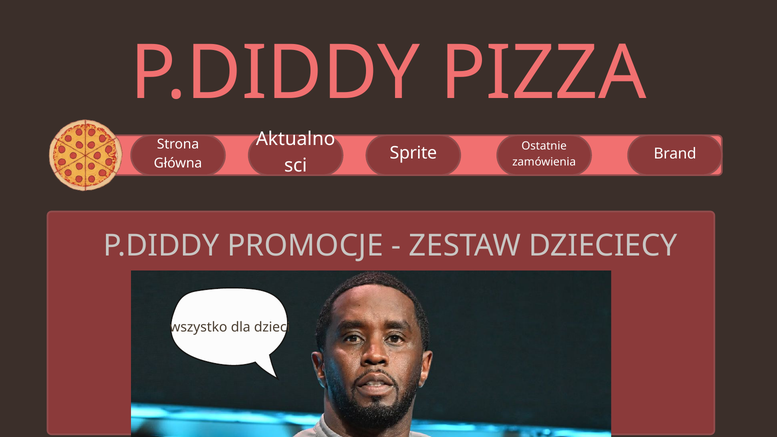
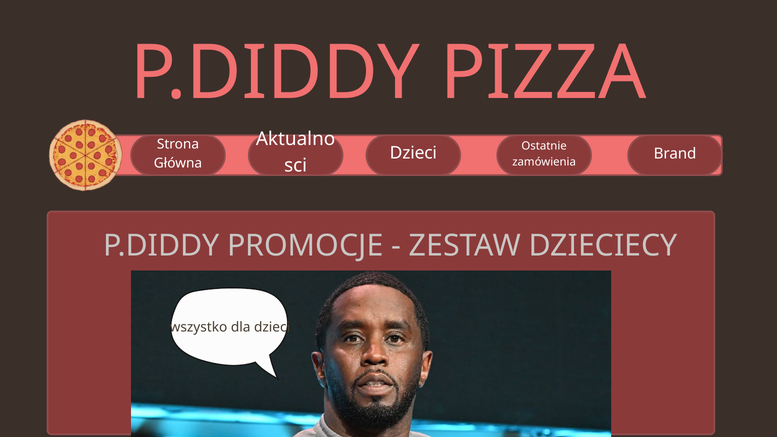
Sprite: Sprite -> Dzieci (413, 153)
